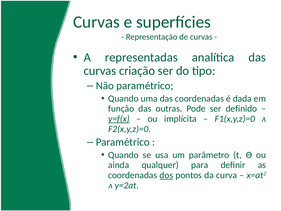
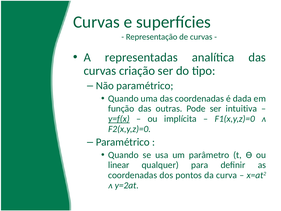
definido: definido -> intuitiva (241, 109)
ainda: ainda -> linear (119, 165)
dos underline: present -> none (166, 175)
